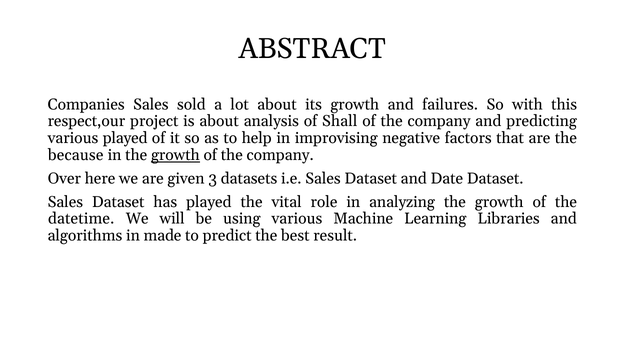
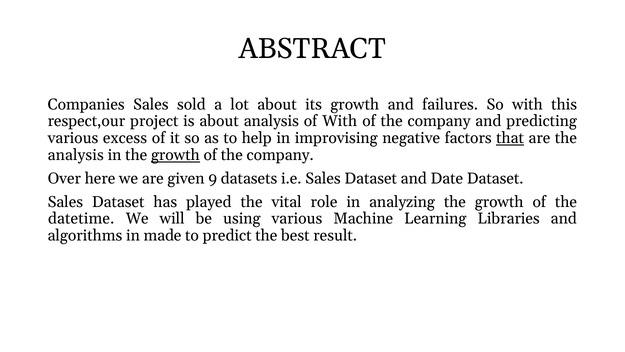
of Shall: Shall -> With (340, 121)
various played: played -> excess (125, 138)
that underline: none -> present (510, 138)
because: because -> analysis (76, 155)
3: 3 -> 9 (213, 178)
